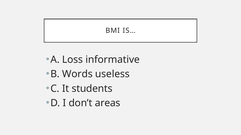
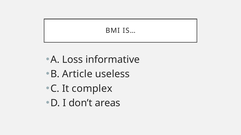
Words: Words -> Article (77, 74)
students: students -> complex (92, 89)
